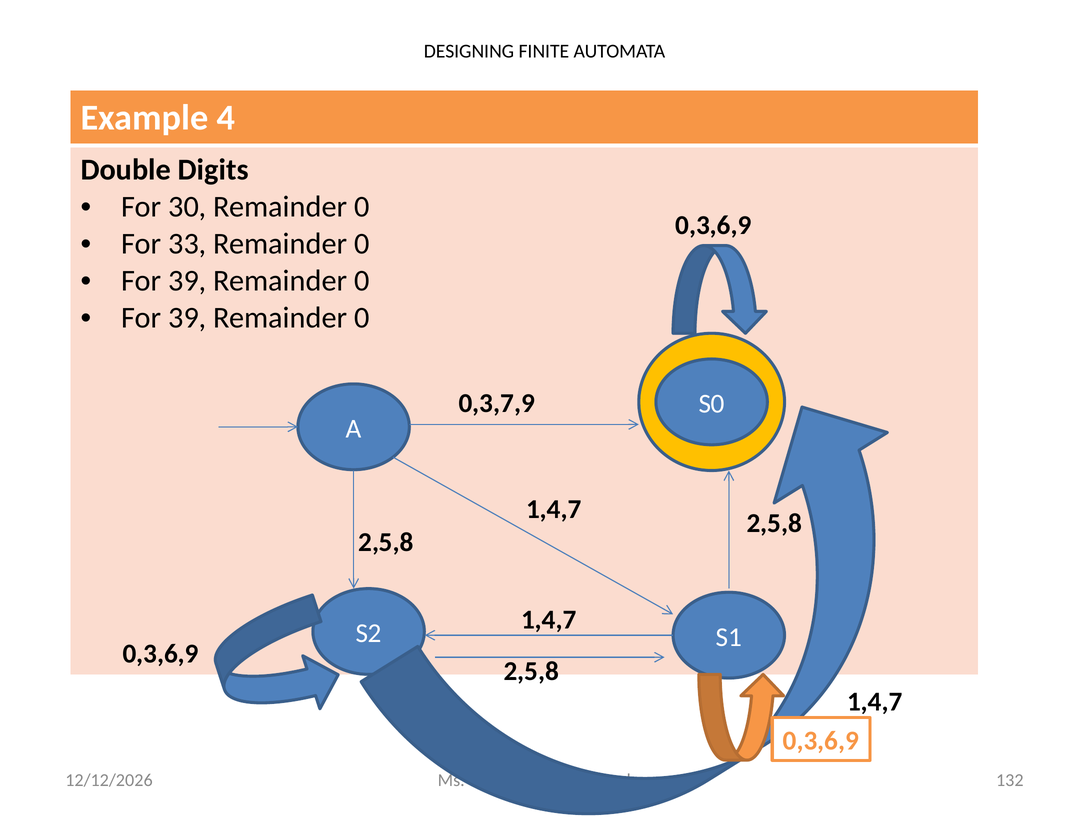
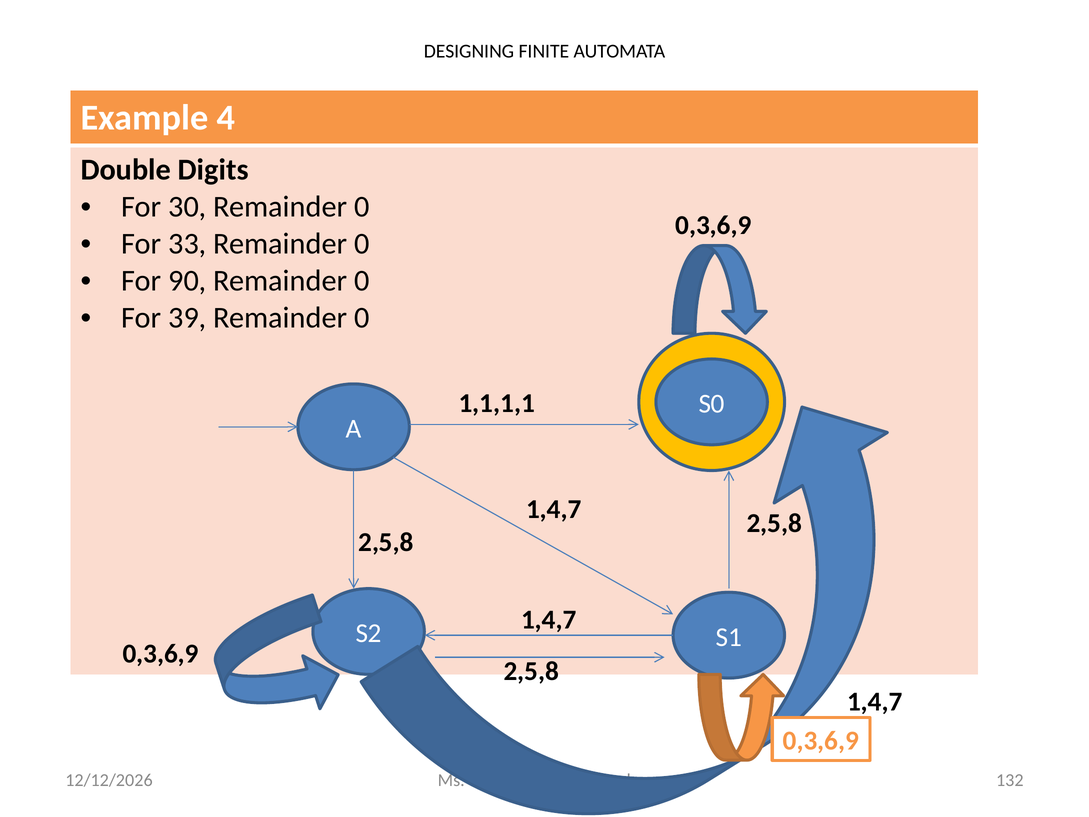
39: 39 -> 90 (187, 281)
0,3,7,9: 0,3,7,9 -> 1,1,1,1 (497, 403)
